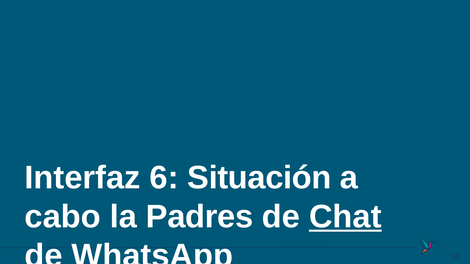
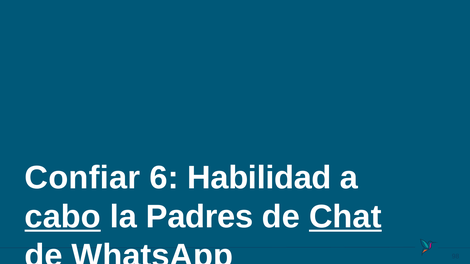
Interfaz: Interfaz -> Confiar (82, 178)
Situación: Situación -> Habilidad (259, 178)
cabo underline: none -> present (63, 217)
